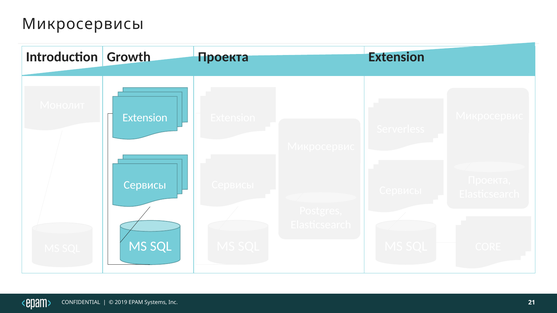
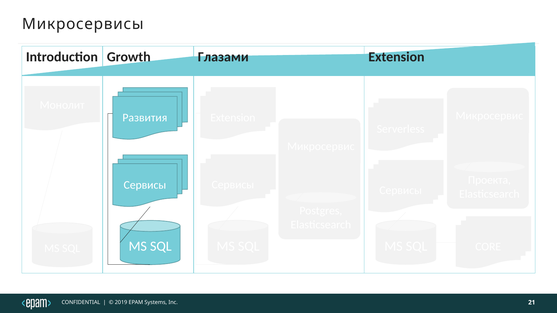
Growth Проекта: Проекта -> Глазами (223, 57)
Extension: Extension -> Развития (145, 118)
